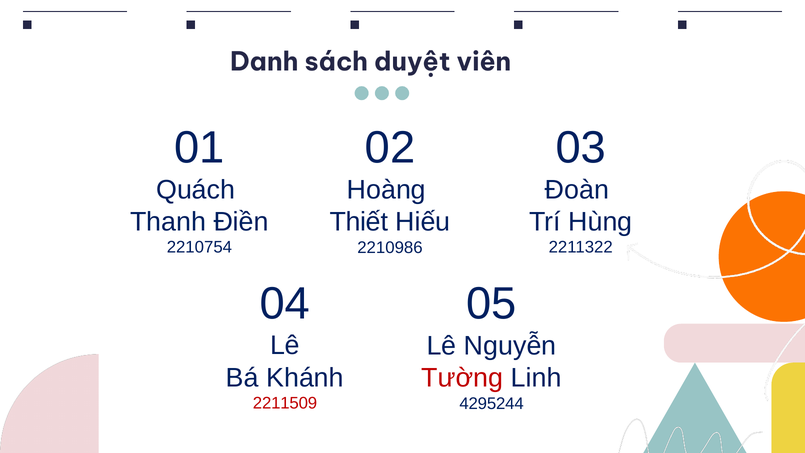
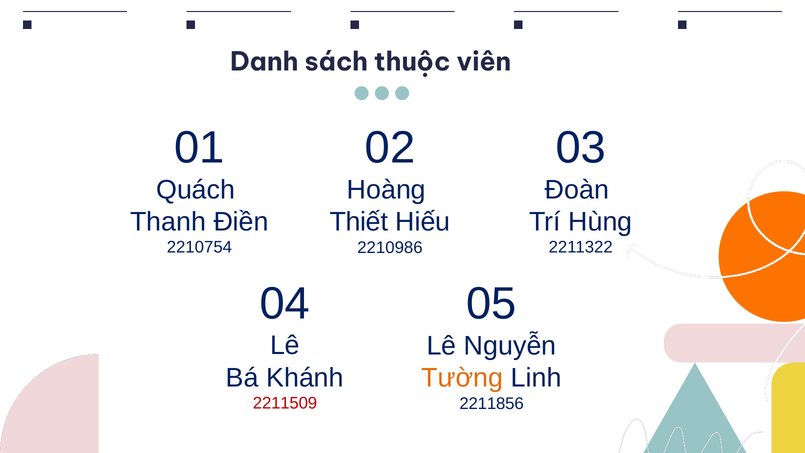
duyệt: duyệt -> thuộc (412, 62)
Tường colour: red -> orange (462, 378)
4295244: 4295244 -> 2211856 (492, 403)
